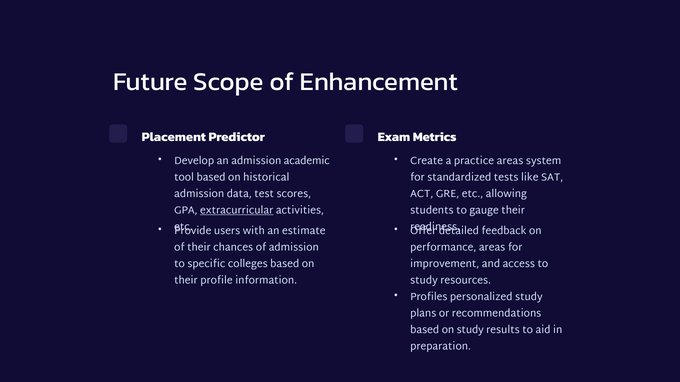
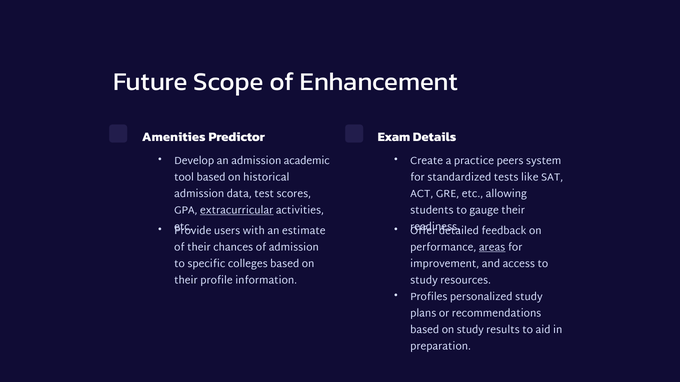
Placement: Placement -> Amenities (174, 137)
Metrics: Metrics -> Details (435, 137)
practice areas: areas -> peers (510, 161)
areas underline: none -> present (492, 248)
